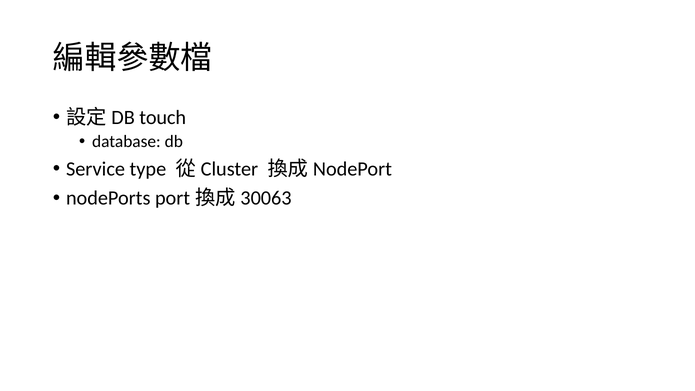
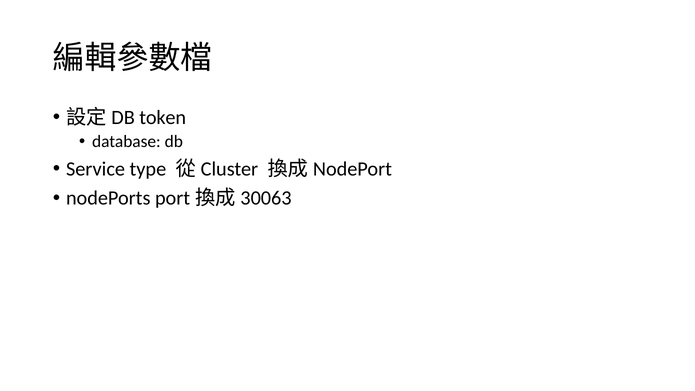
touch: touch -> token (163, 118)
